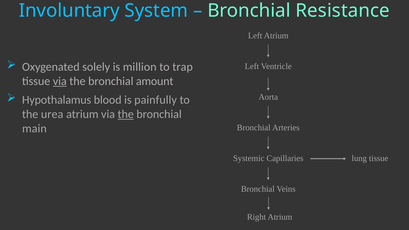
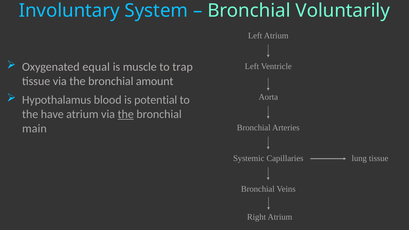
Resistance: Resistance -> Voluntarily (343, 11)
solely: solely -> equal (96, 67)
million: million -> muscle (140, 67)
via underline: present -> none (60, 81)
painfully: painfully -> potential (156, 100)
urea: urea -> have (52, 114)
